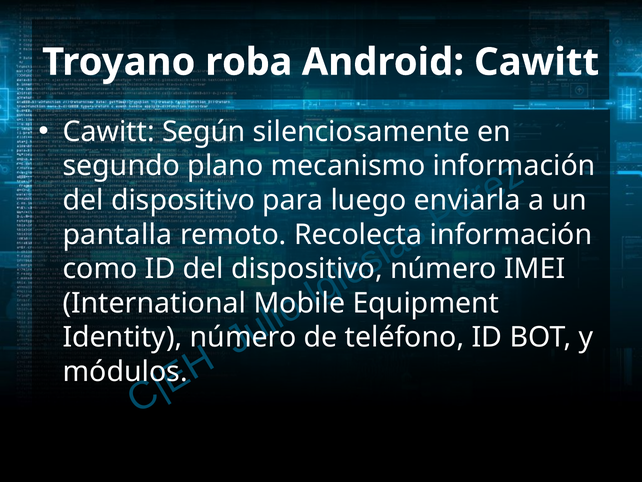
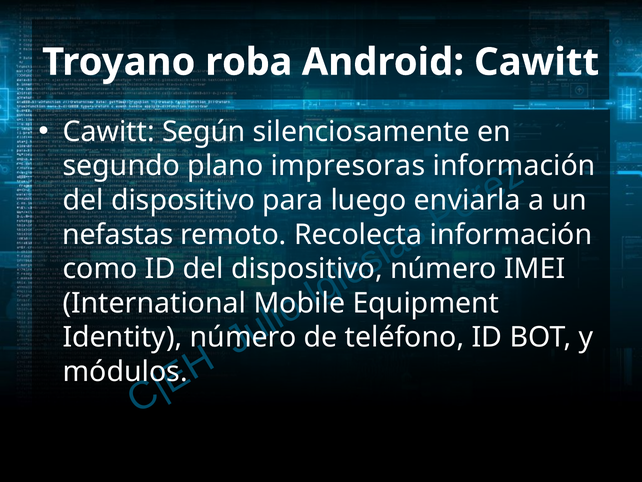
mecanismo: mecanismo -> impresoras (348, 166)
pantalla: pantalla -> nefastas (118, 234)
